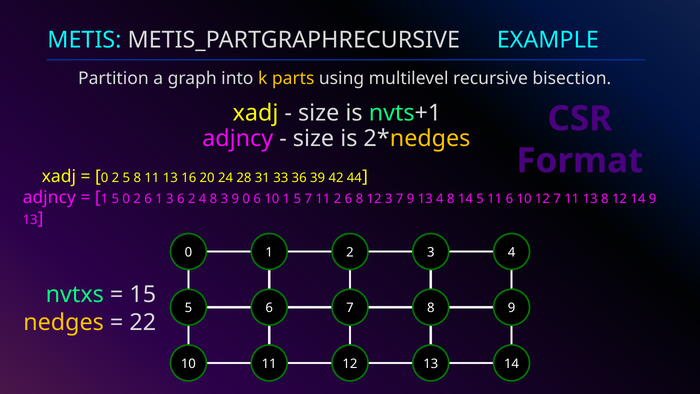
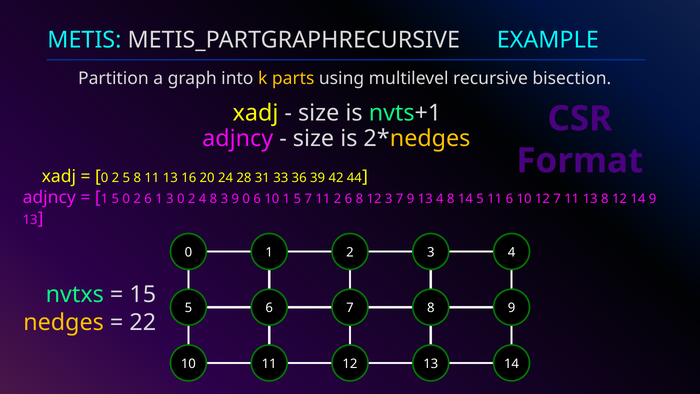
3 6: 6 -> 0 (181, 199)
